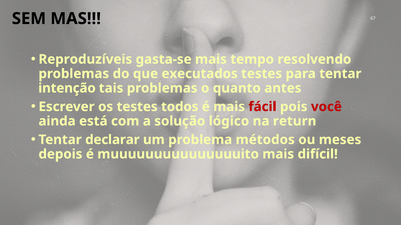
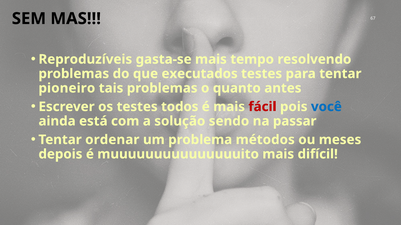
intenção: intenção -> pioneiro (67, 88)
você colour: red -> blue (326, 107)
lógico: lógico -> sendo (229, 121)
return: return -> passar (295, 121)
declarar: declarar -> ordenar (112, 140)
